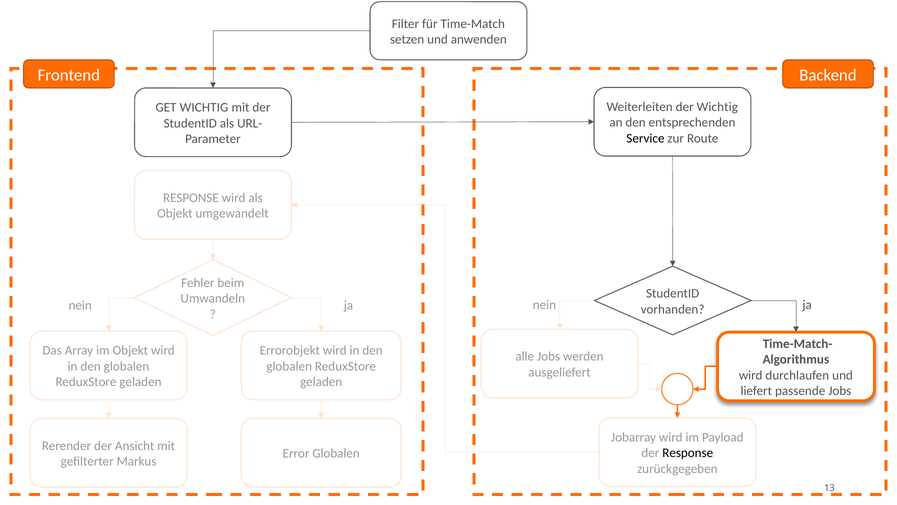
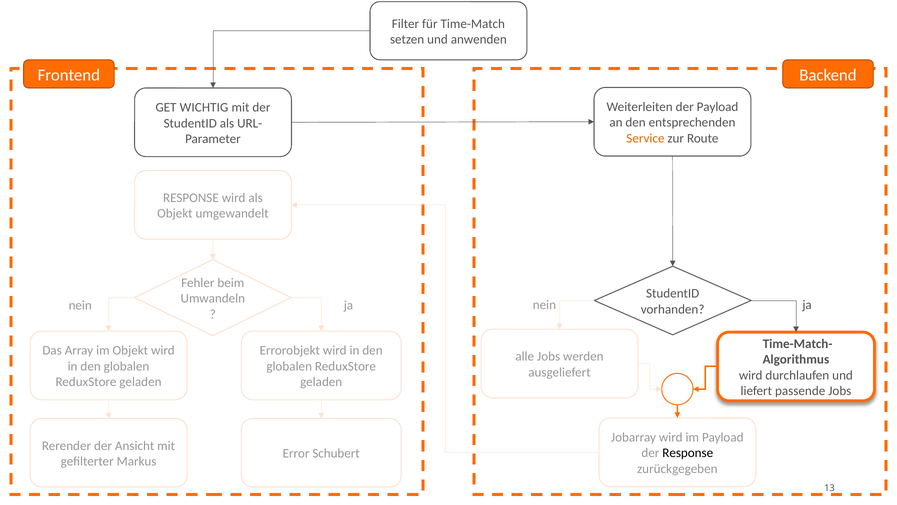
der Wichtig: Wichtig -> Payload (717, 107)
Service colour: black -> orange (645, 138)
Error Globalen: Globalen -> Schubert (336, 453)
